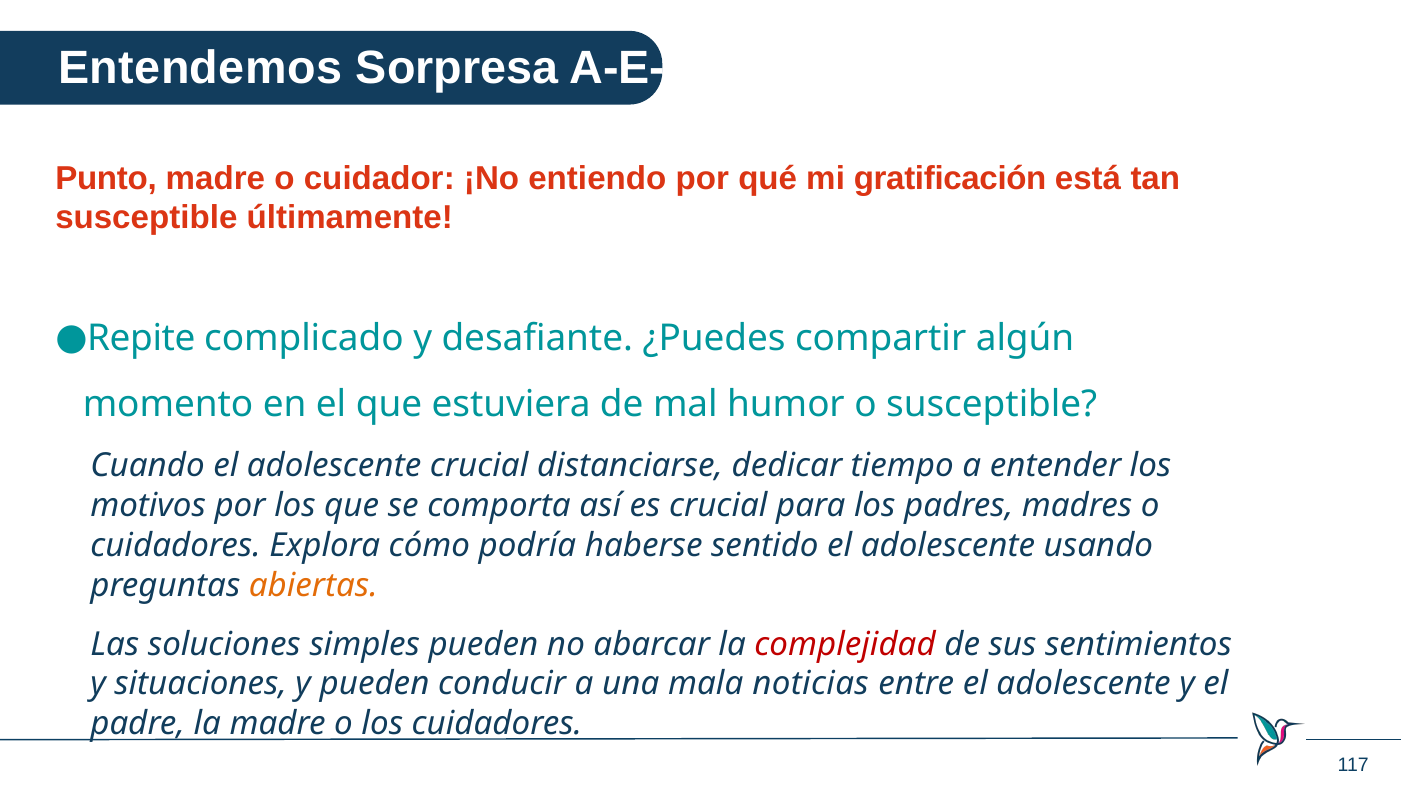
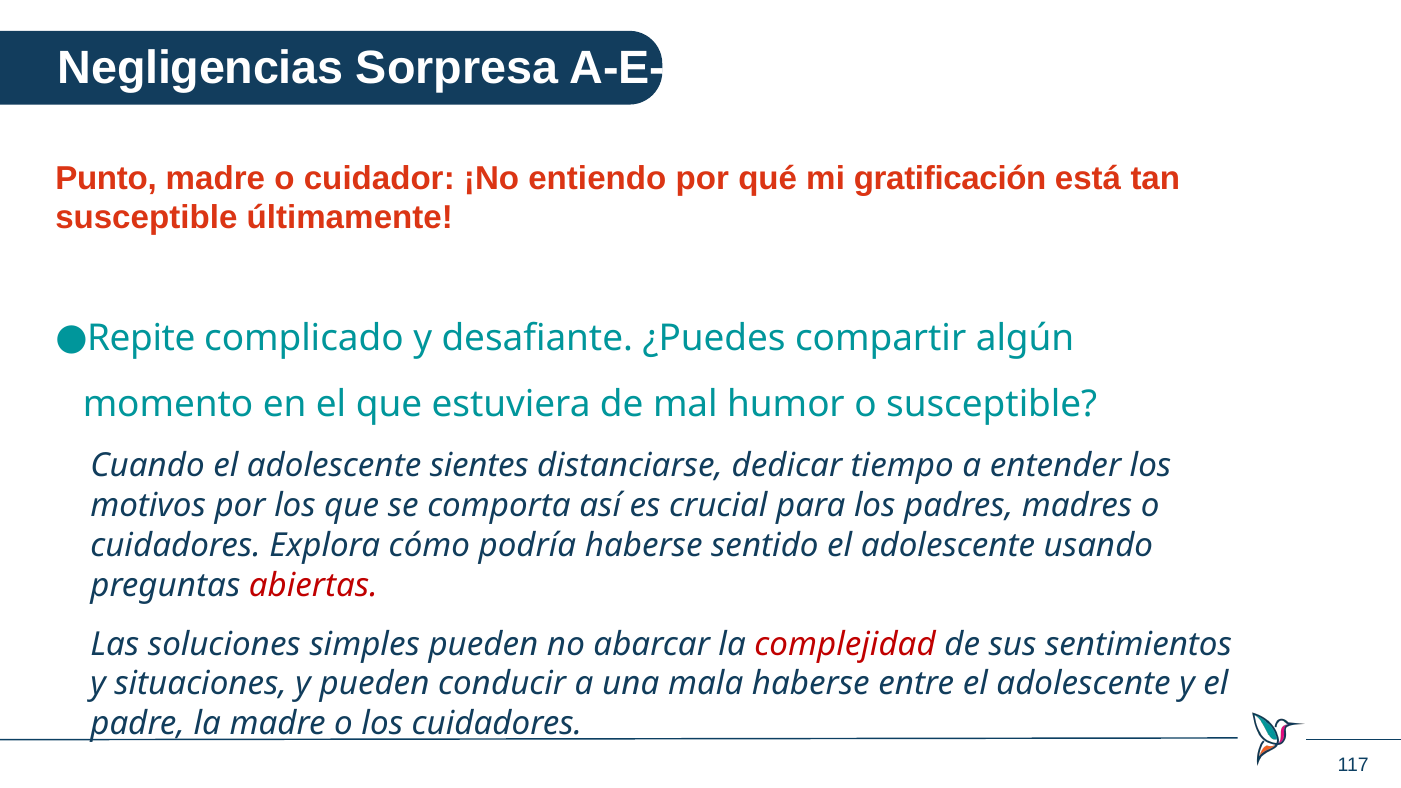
Entendemos: Entendemos -> Negligencias (201, 69)
adolescente crucial: crucial -> sientes (479, 466)
abiertas colour: orange -> red (313, 585)
mala noticias: noticias -> haberse (811, 684)
